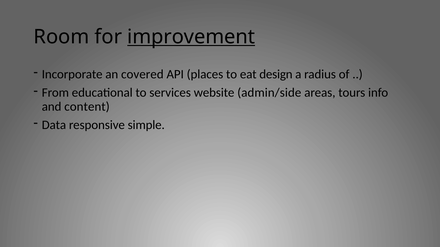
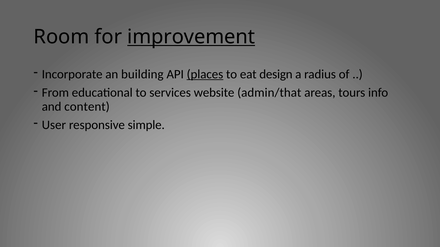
covered: covered -> building (142, 74)
places underline: none -> present (205, 74)
admin/side: admin/side -> admin/that (269, 93)
Data: Data -> User (54, 125)
